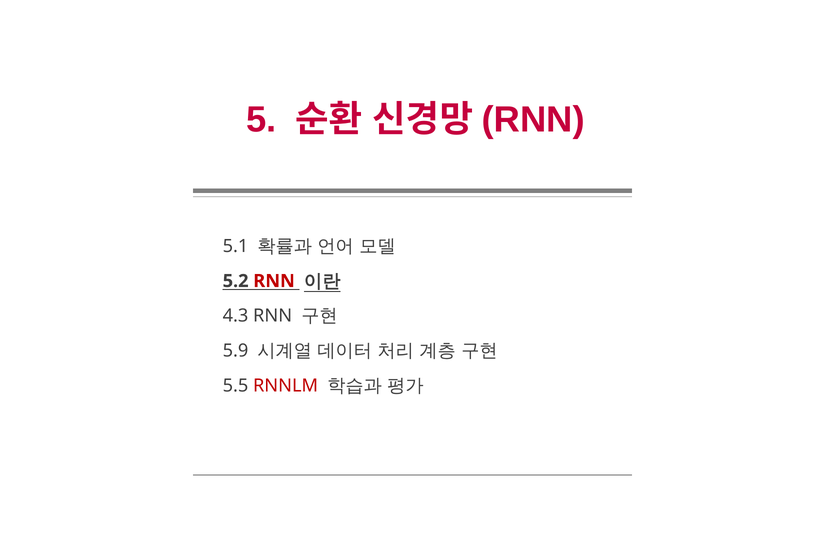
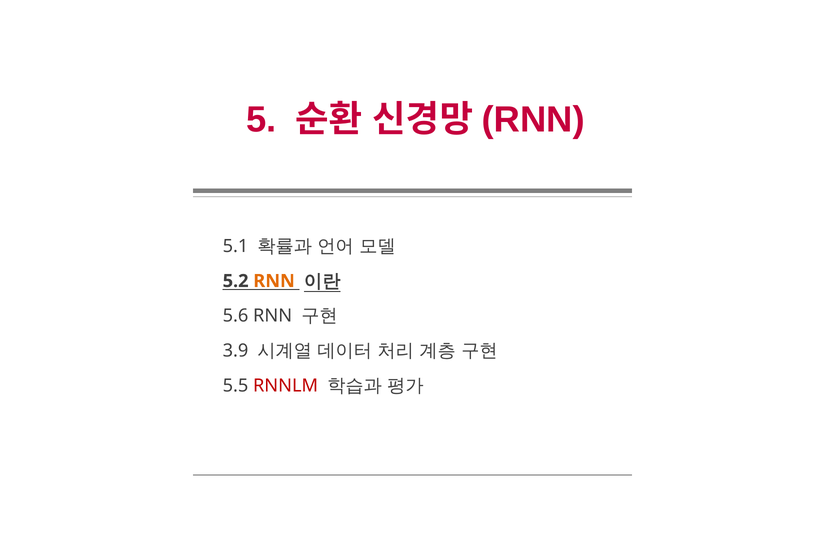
RNN colour: red -> orange (274, 281)
4.3: 4.3 -> 5.6 (236, 316)
5.9: 5.9 -> 3.9 (236, 350)
